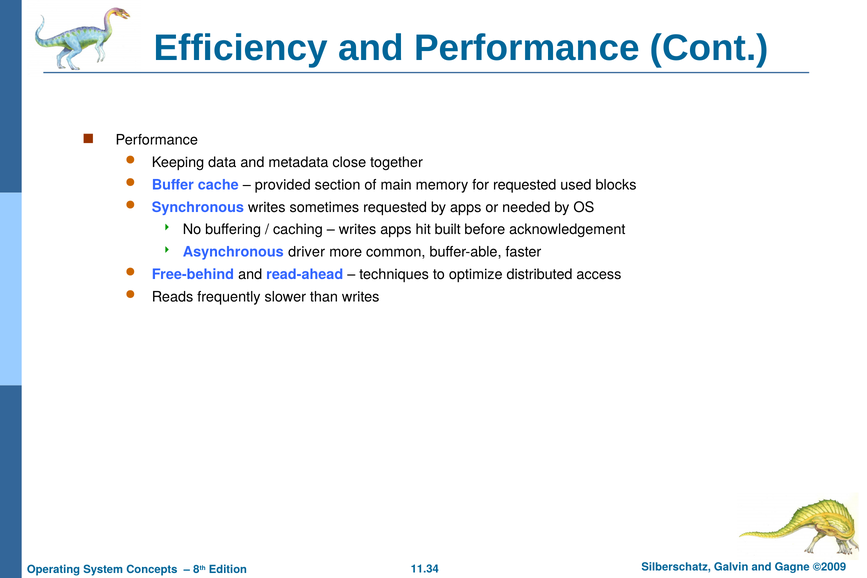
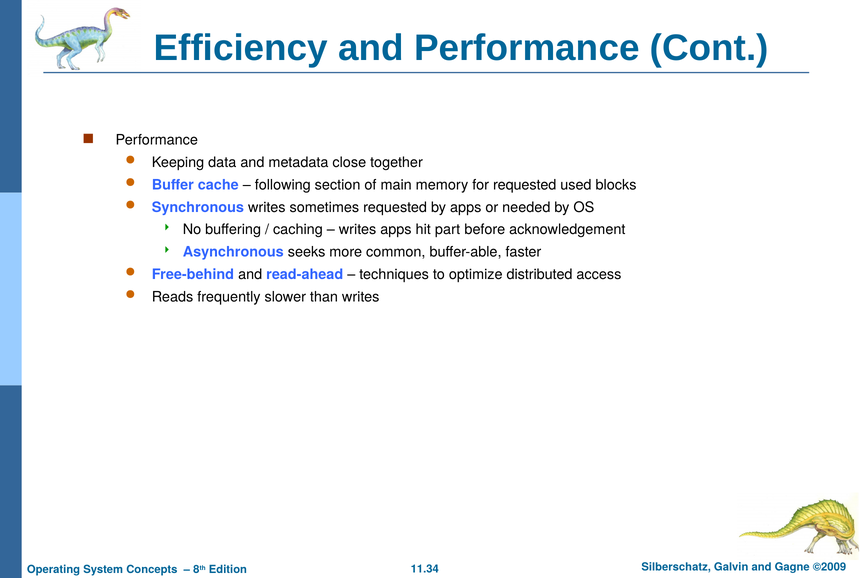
provided: provided -> following (283, 185)
built: built -> part (448, 230)
driver: driver -> seeks (307, 252)
